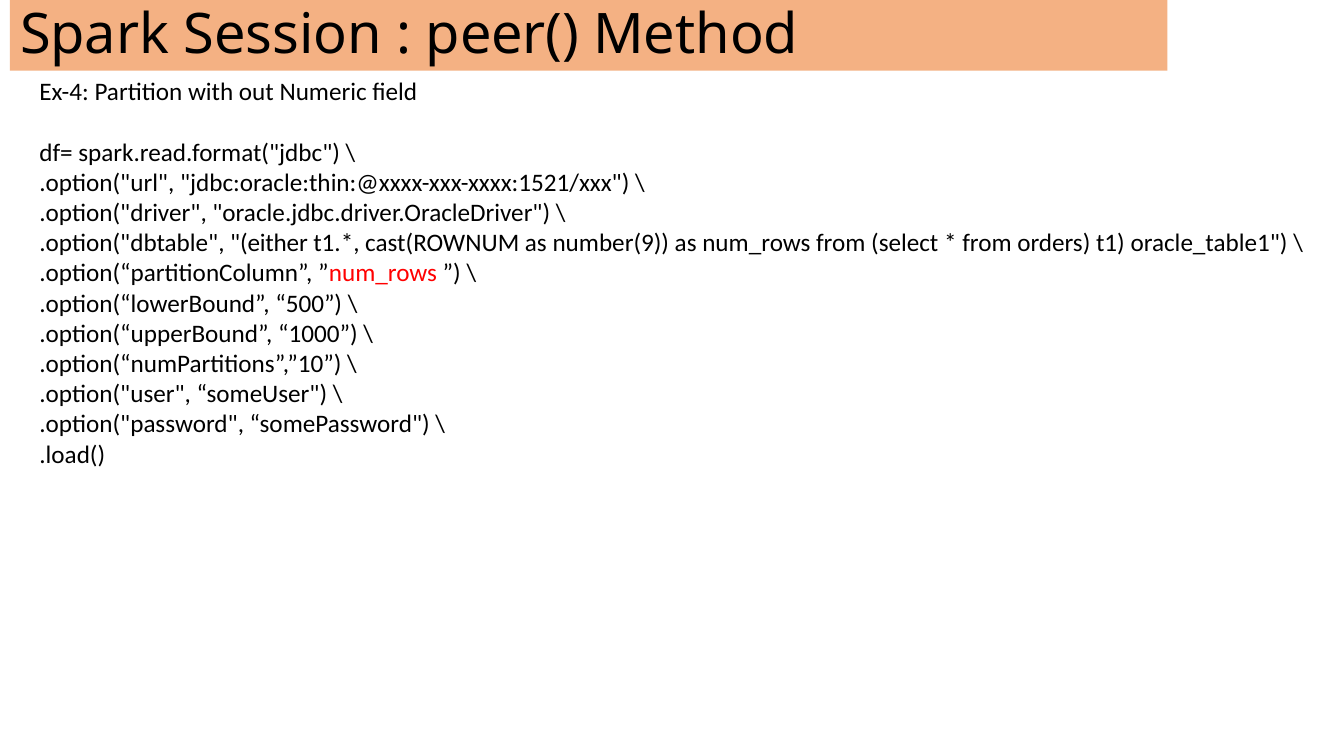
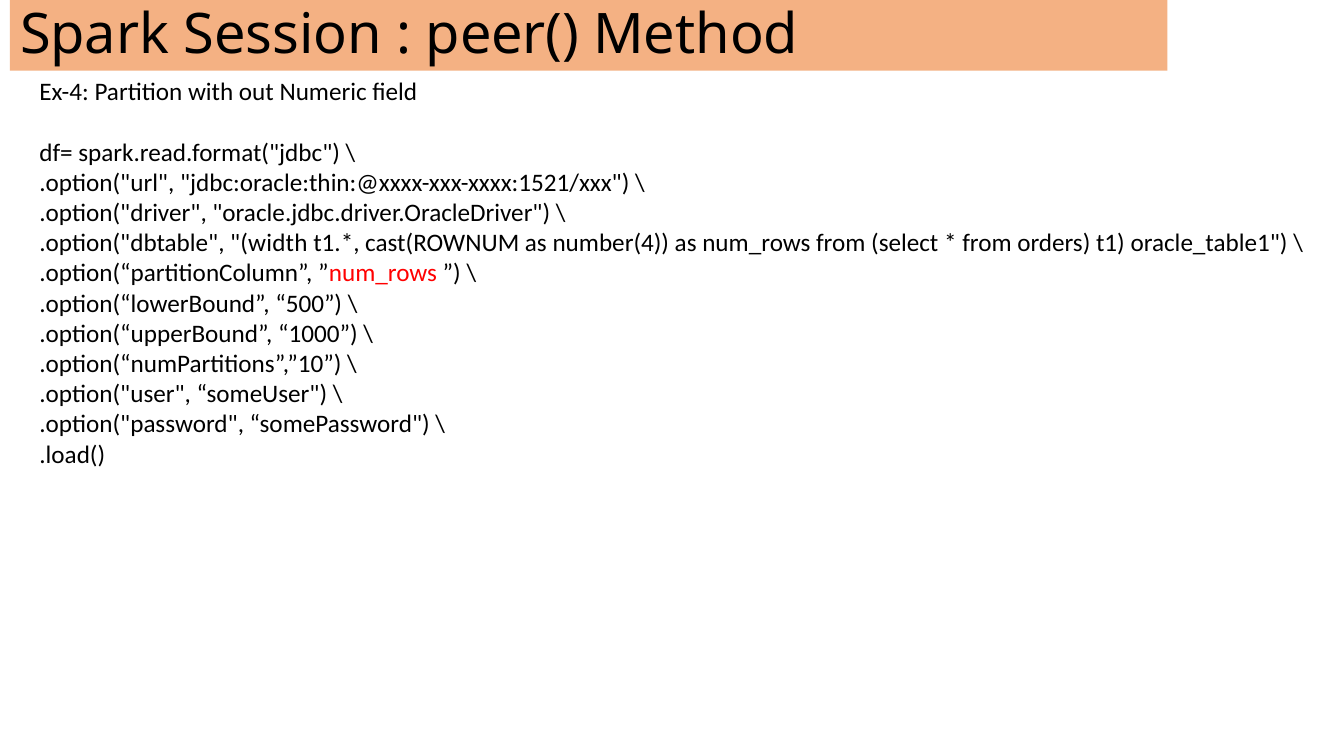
either: either -> width (269, 243)
number(9: number(9 -> number(4 (611, 243)
